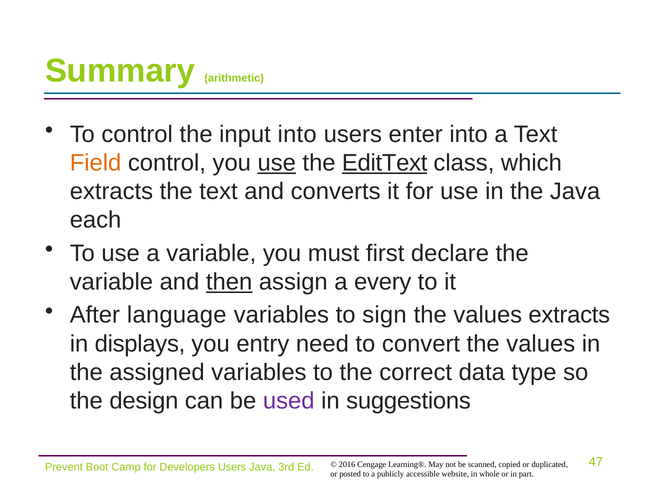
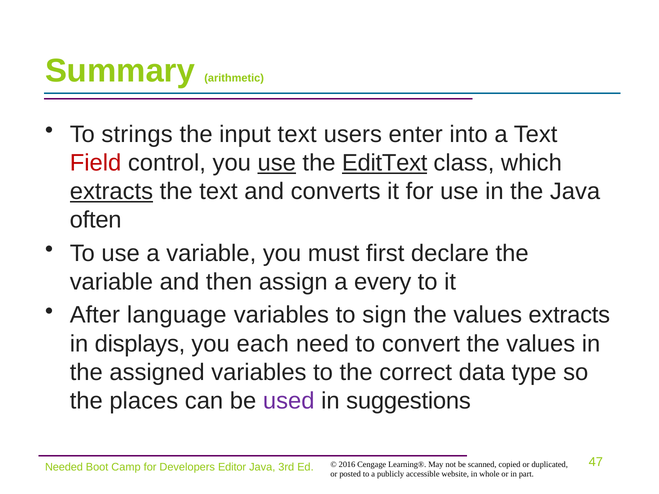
To control: control -> strings (137, 135)
input into: into -> text (297, 135)
Field colour: orange -> red (96, 163)
extracts underline: none -> present (111, 192)
each: each -> often (96, 220)
then underline: present -> none (229, 282)
entry: entry -> each (263, 344)
design: design -> places (144, 401)
Prevent: Prevent -> Needed (64, 468)
Developers Users: Users -> Editor (232, 468)
